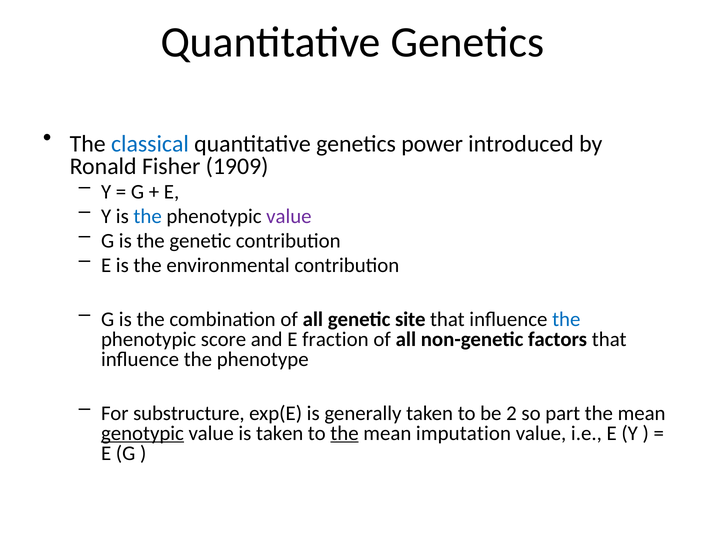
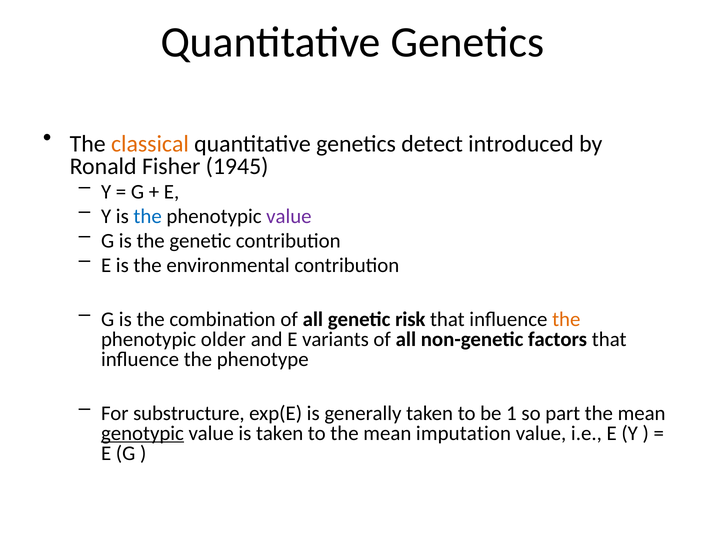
classical colour: blue -> orange (150, 144)
power: power -> detect (432, 144)
1909: 1909 -> 1945 (237, 167)
site: site -> risk (410, 319)
the colour: blue -> orange (566, 319)
score: score -> older (223, 339)
fraction: fraction -> variants (336, 339)
2: 2 -> 1 (511, 413)
the underline: present -> none (344, 433)
